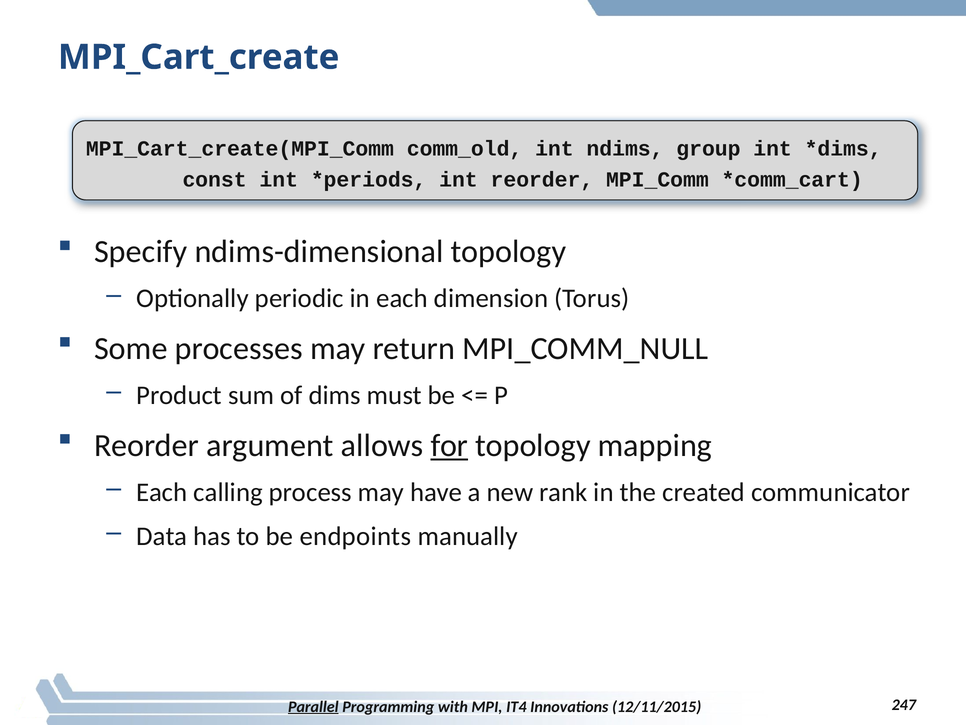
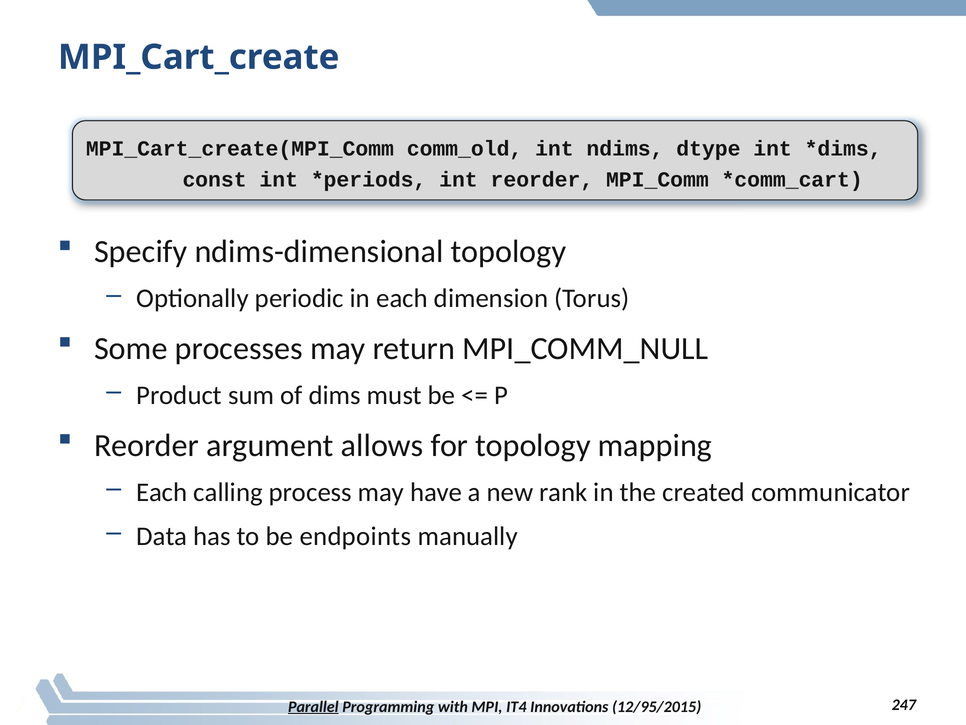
group: group -> dtype (708, 149)
for underline: present -> none (449, 445)
12/11/2015: 12/11/2015 -> 12/95/2015 (657, 706)
